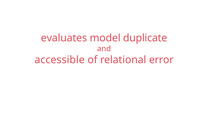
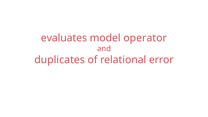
duplicate: duplicate -> operator (145, 38)
accessible: accessible -> duplicates (60, 60)
